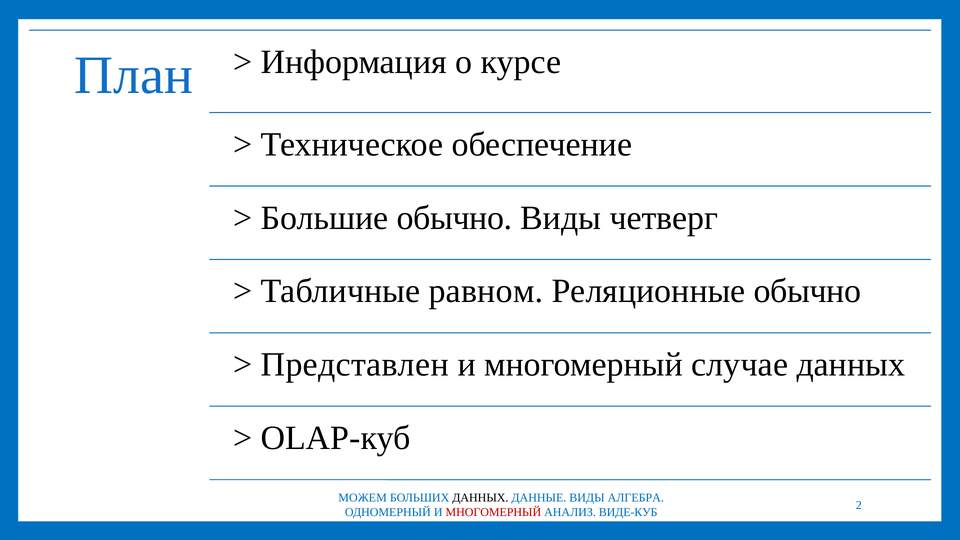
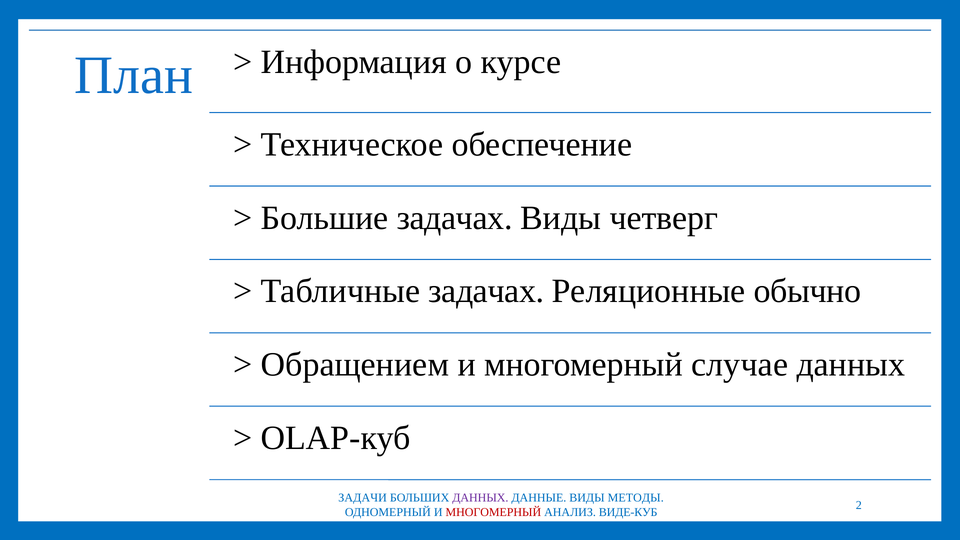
обычно: обычно -> задачах (455, 218)
равном: равном -> задачах (486, 291)
Представлен: Представлен -> Обращением (355, 365)
МОЖЕМ: МОЖЕМ -> ЗАДАЧИ (363, 498)
ДАННЫХ colour: black -> purple (480, 498)
АЛГЕБРА: АЛГЕБРА -> МЕТОДЫ (636, 498)
